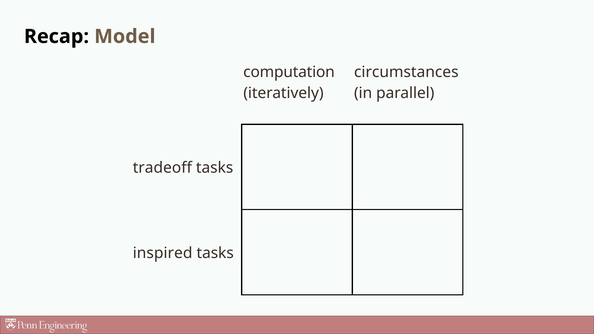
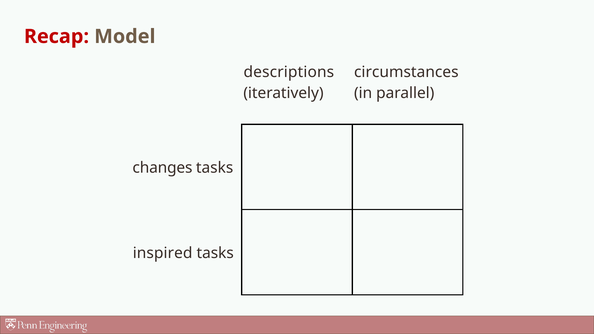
Recap colour: black -> red (56, 36)
computation: computation -> descriptions (289, 72)
tradeoff: tradeoff -> changes (162, 168)
